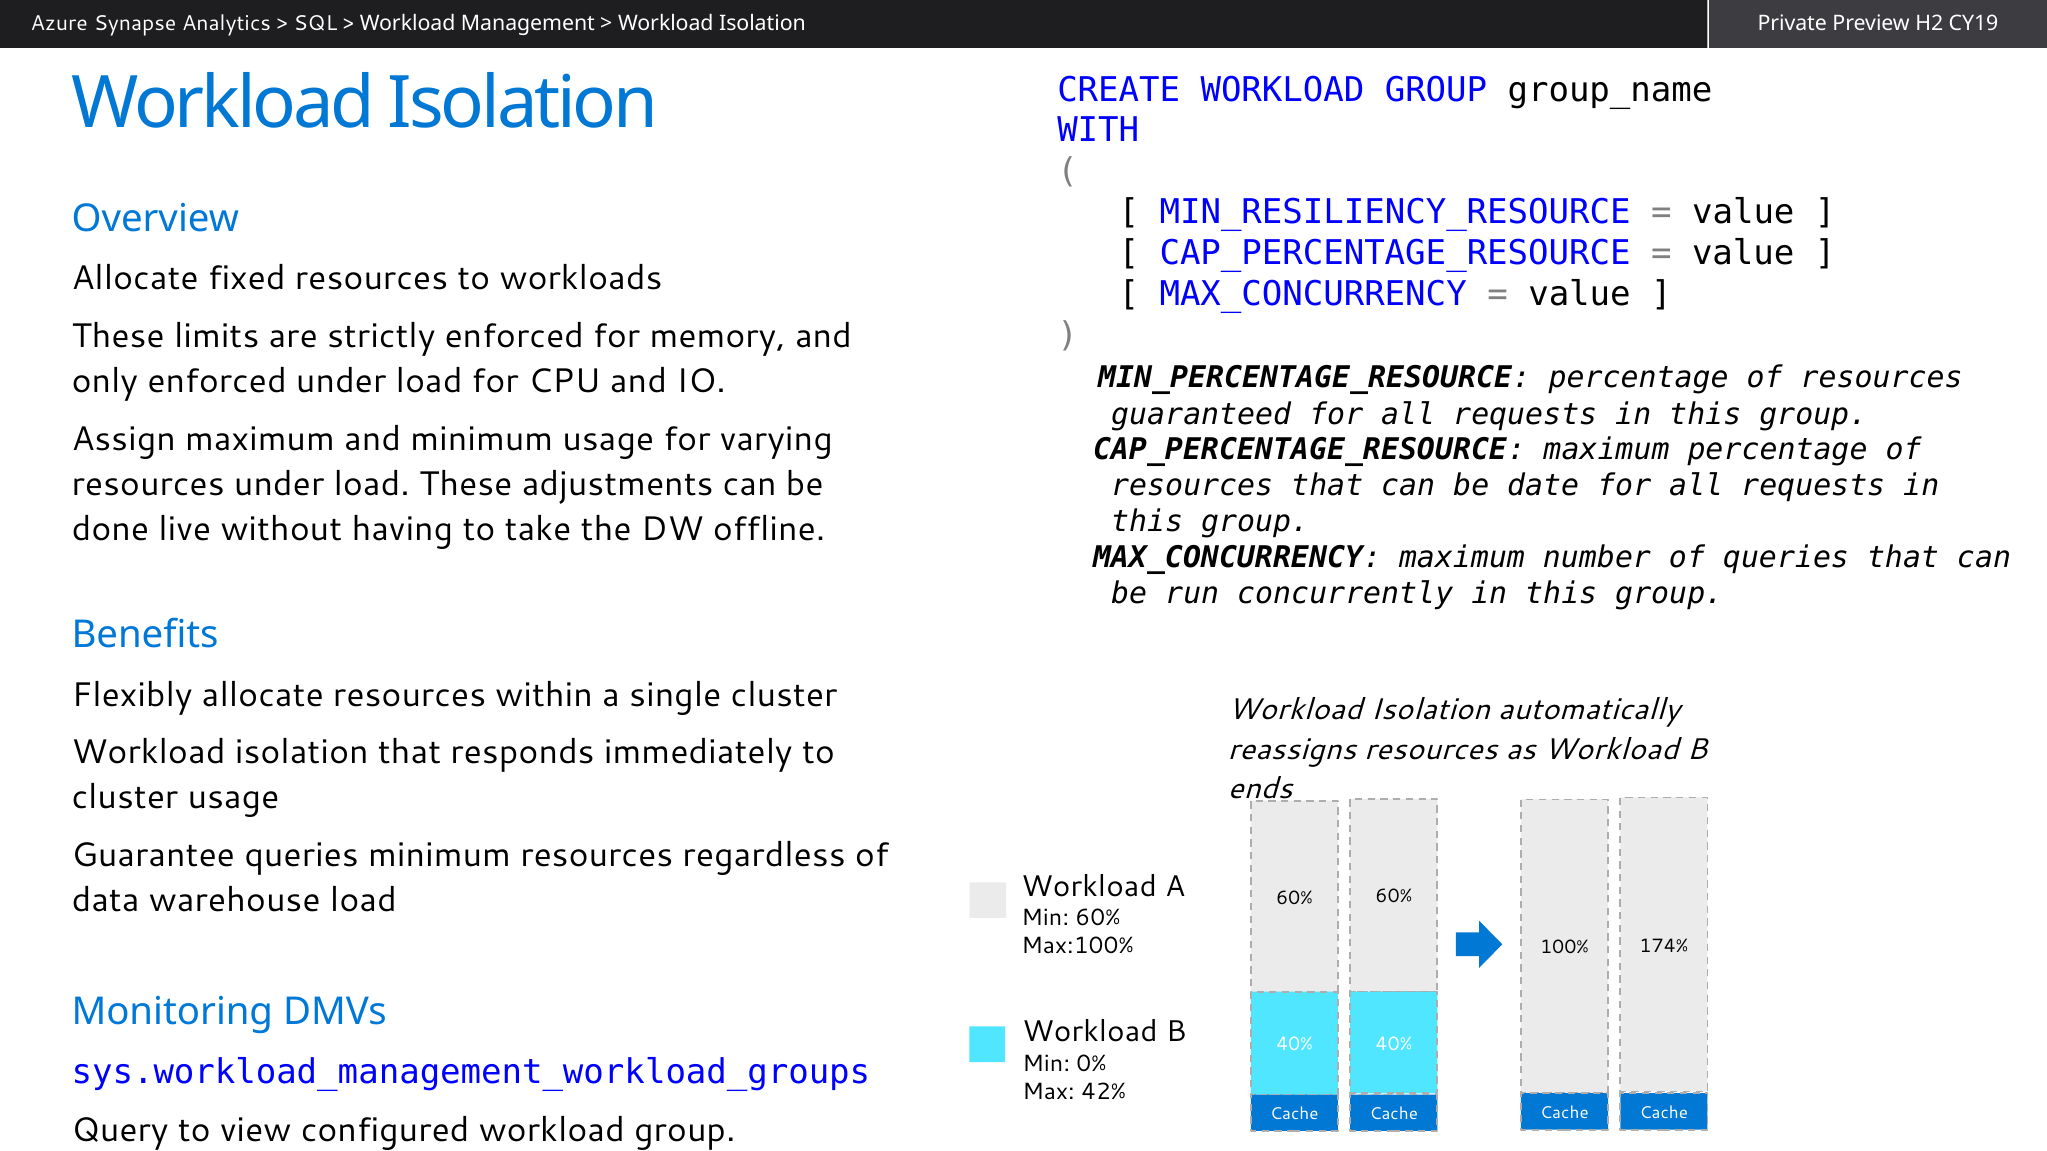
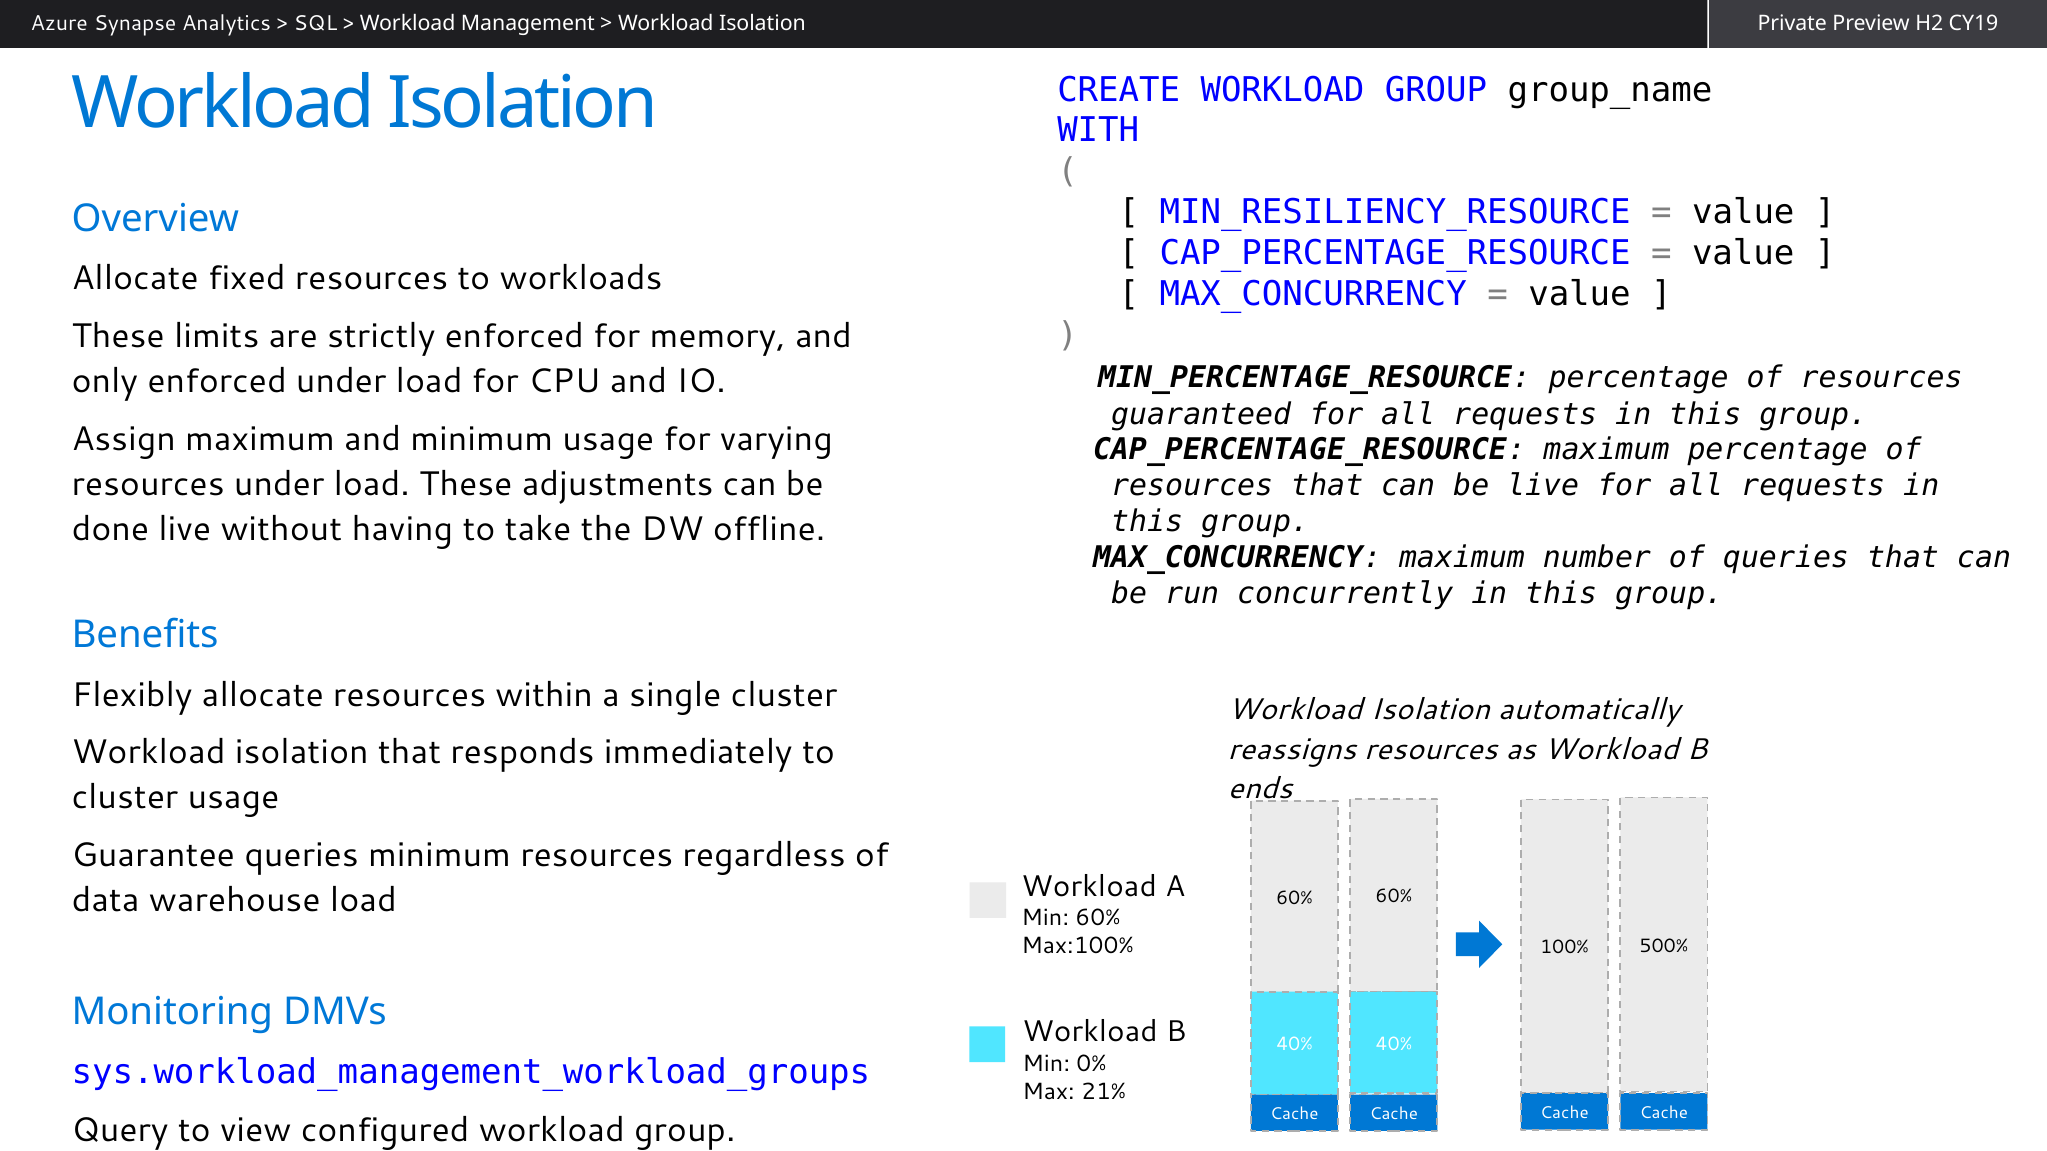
be date: date -> live (1543, 486)
174%: 174% -> 500% (1664, 946)
42%: 42% -> 21% (1104, 1092)
